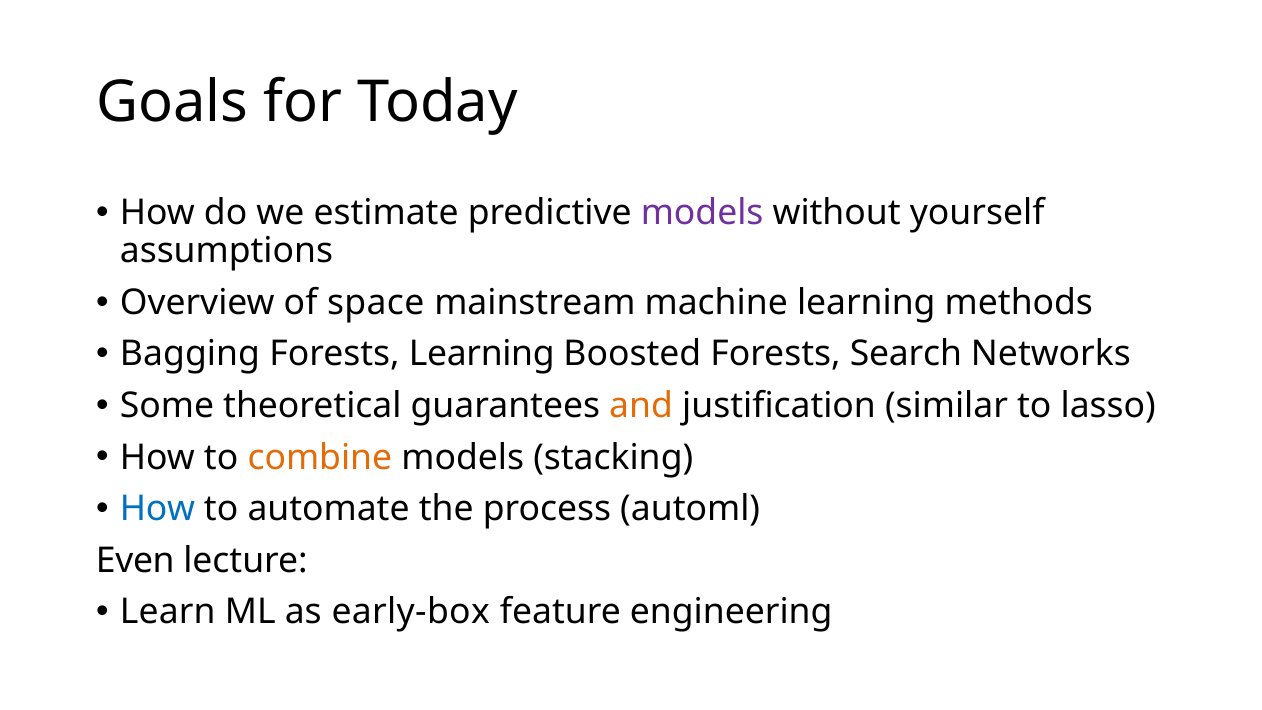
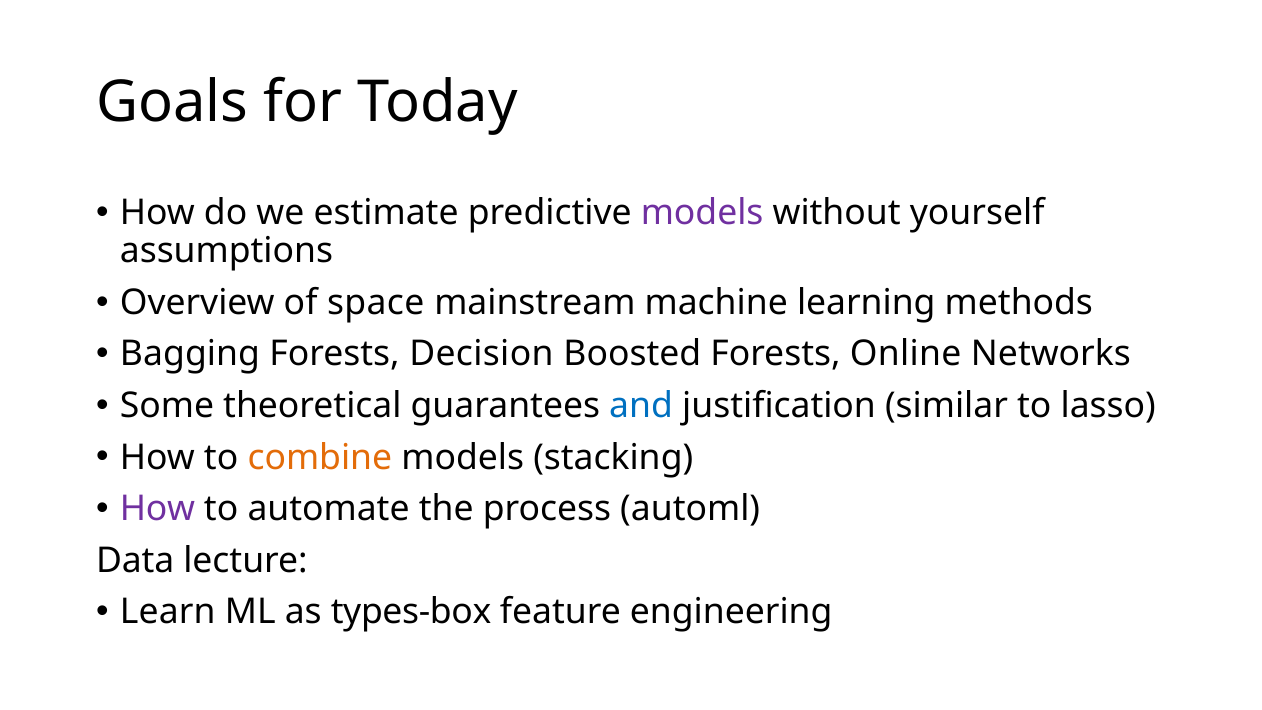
Forests Learning: Learning -> Decision (481, 354)
Search: Search -> Online (906, 354)
and colour: orange -> blue (641, 406)
How colour: blue -> purple (157, 509)
Even: Even -> Data (135, 560)
early-box: early-box -> types-box (411, 612)
